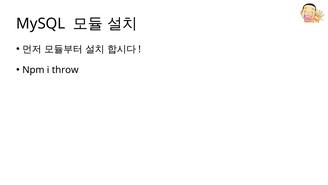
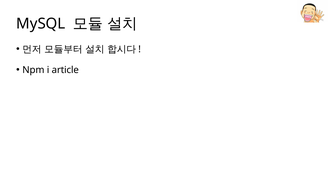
throw: throw -> article (65, 70)
